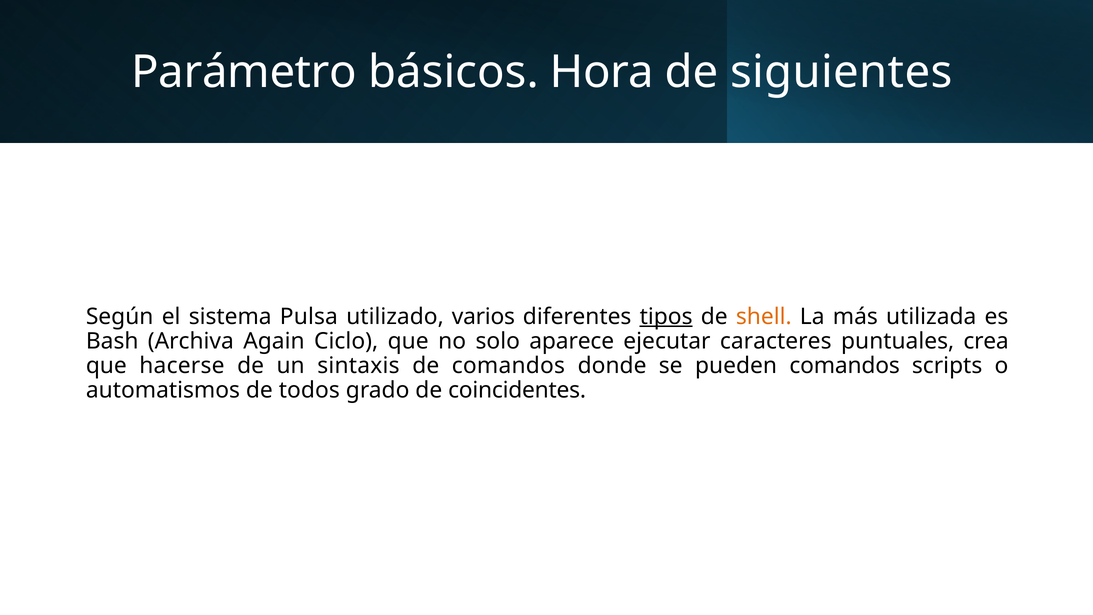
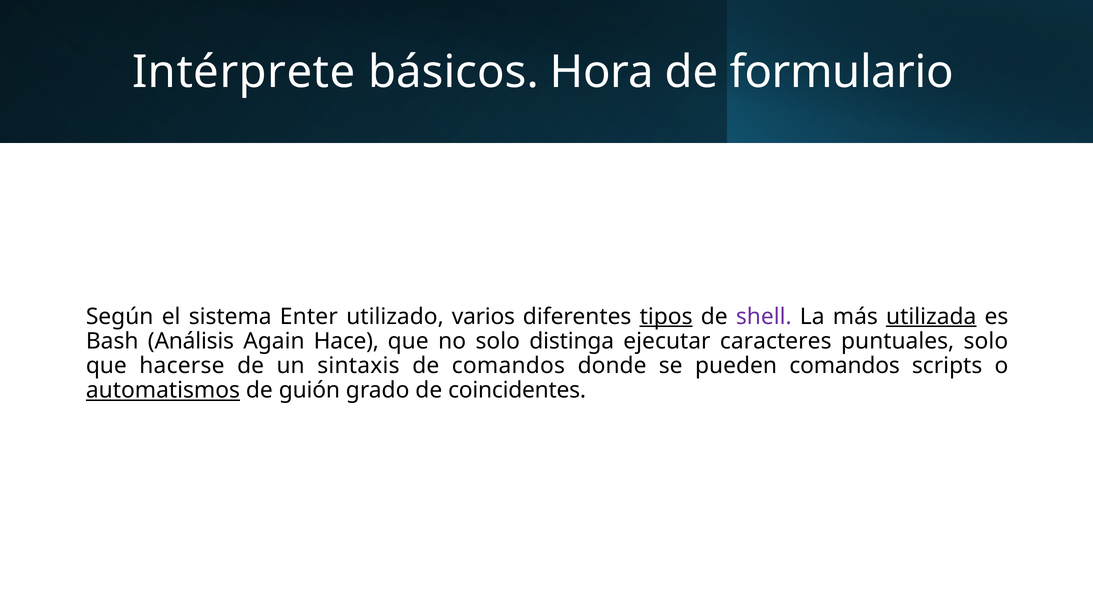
Parámetro: Parámetro -> Intérprete (244, 72)
siguientes: siguientes -> formulario (842, 72)
Pulsa: Pulsa -> Enter (309, 316)
shell colour: orange -> purple (764, 316)
utilizada underline: none -> present (931, 316)
Archiva: Archiva -> Análisis (191, 341)
Ciclo: Ciclo -> Hace (346, 341)
aparece: aparece -> distinga (572, 341)
puntuales crea: crea -> solo (986, 341)
automatismos underline: none -> present (163, 390)
todos: todos -> guión (309, 390)
